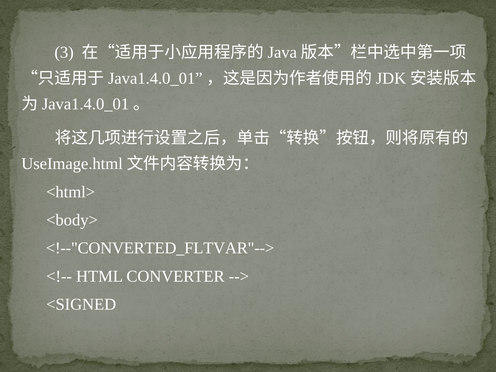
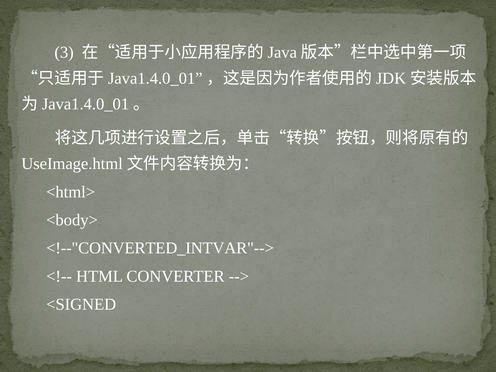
<!--"CONVERTED_FLTVAR"-->: <!--"CONVERTED_FLTVAR"--> -> <!--"CONVERTED_INTVAR"--> (160, 248)
